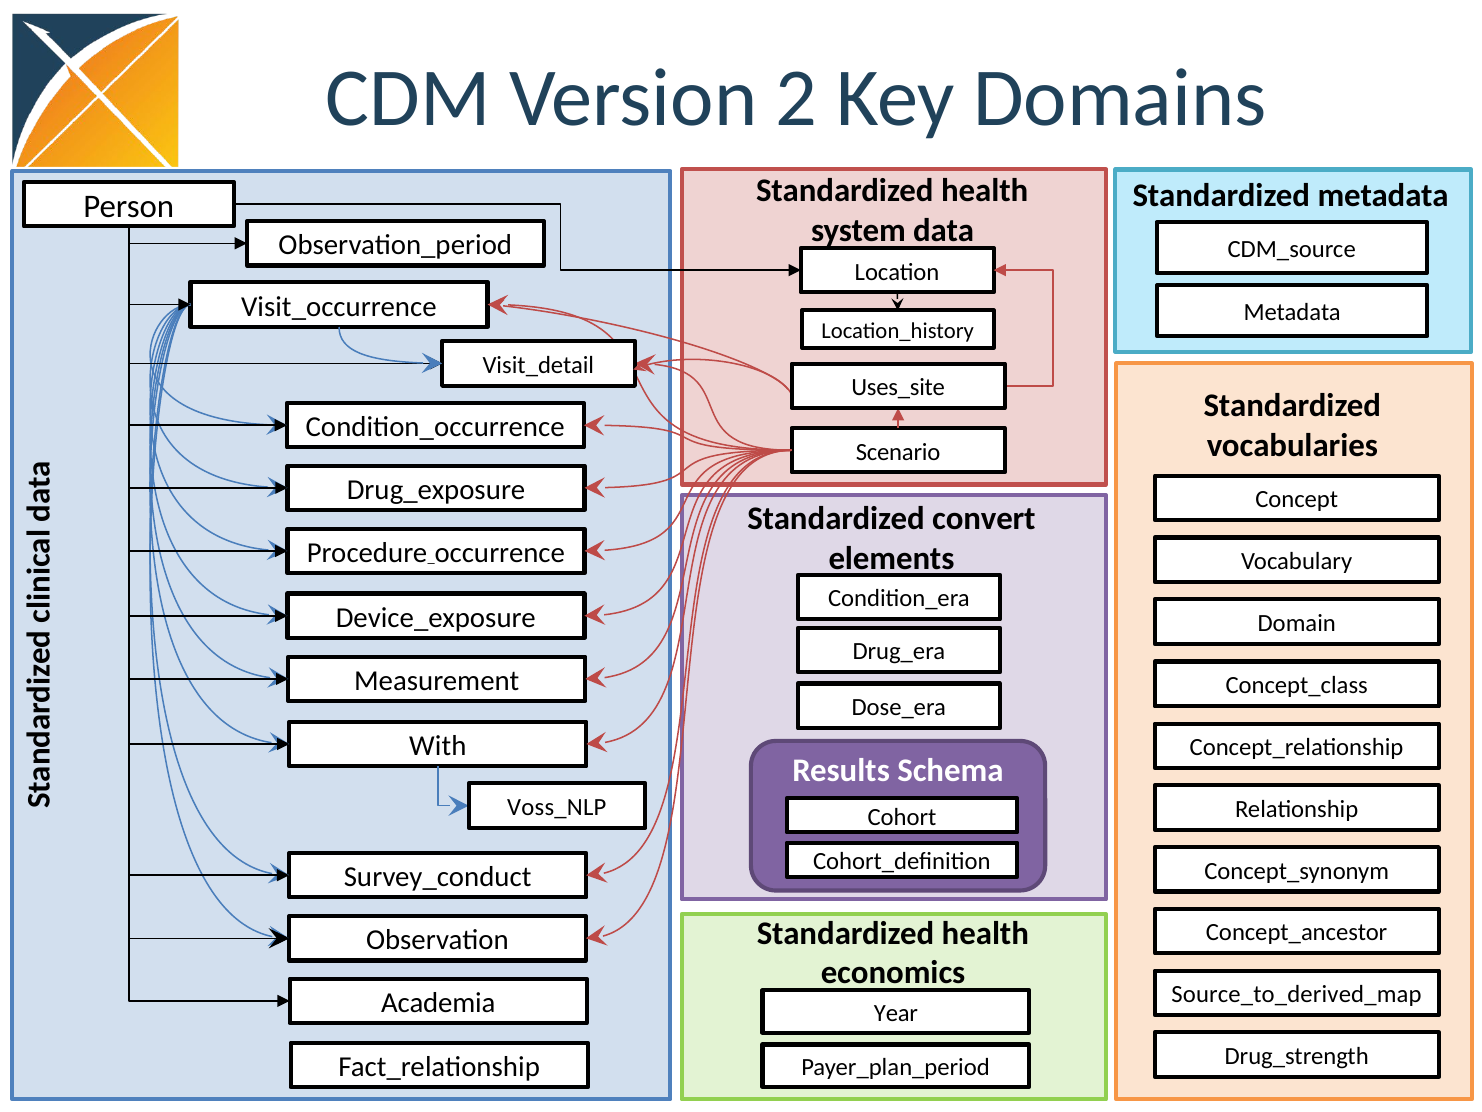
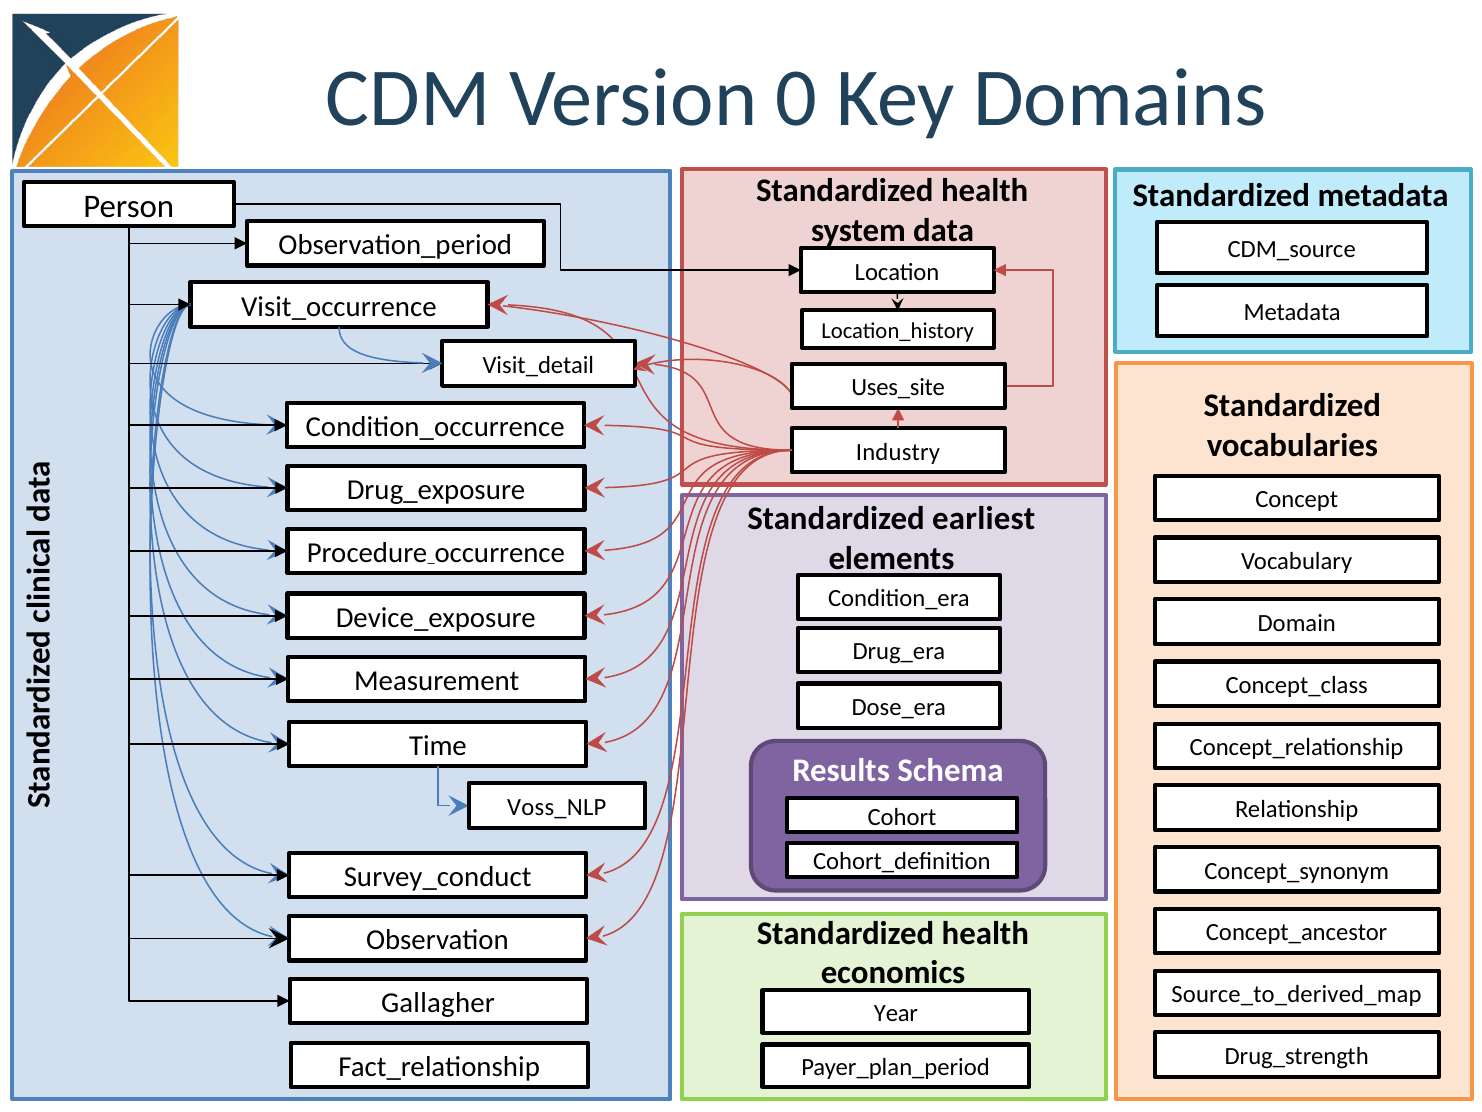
2: 2 -> 0 (797, 98)
Scenario: Scenario -> Industry (898, 452)
convert: convert -> earliest (984, 519)
With: With -> Time (438, 746)
Academia: Academia -> Gallagher (438, 1002)
